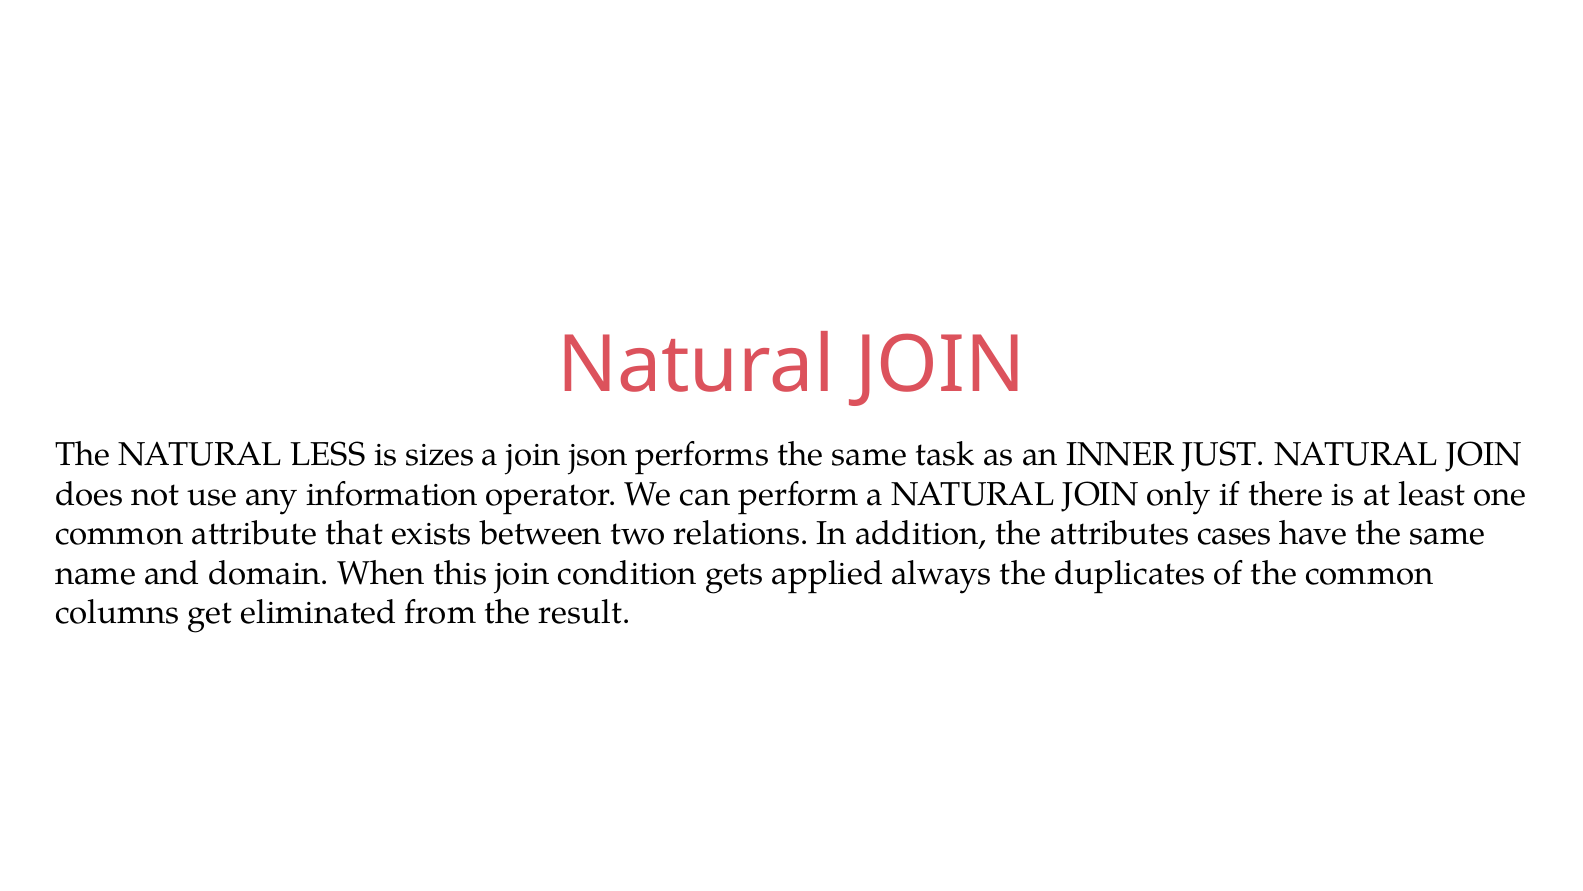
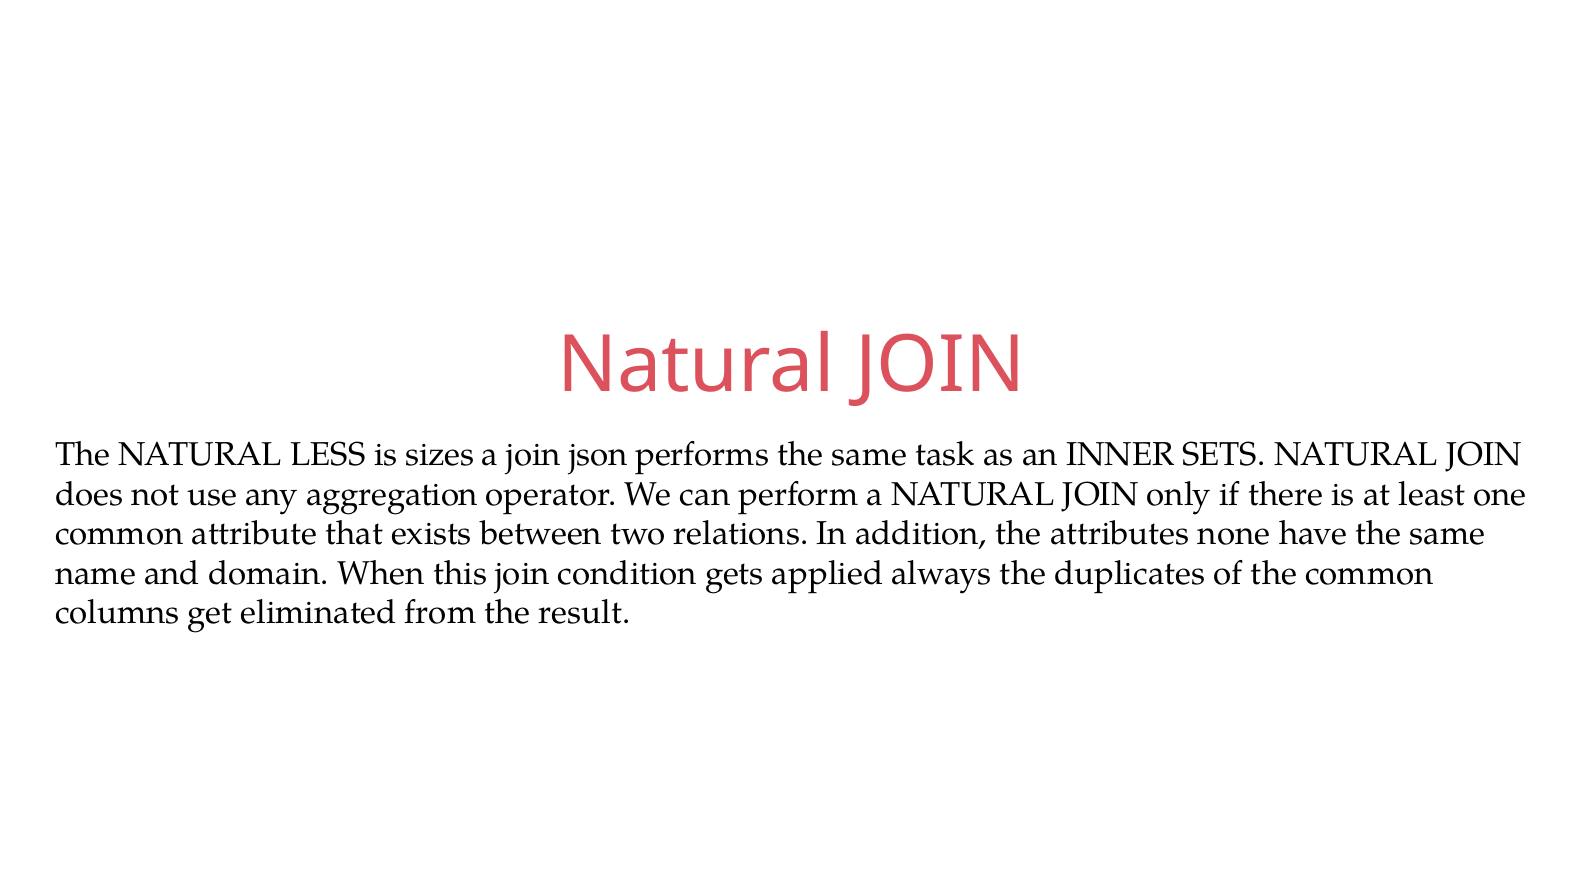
JUST: JUST -> SETS (1224, 454)
information: information -> aggregation (392, 494)
cases: cases -> none (1234, 534)
